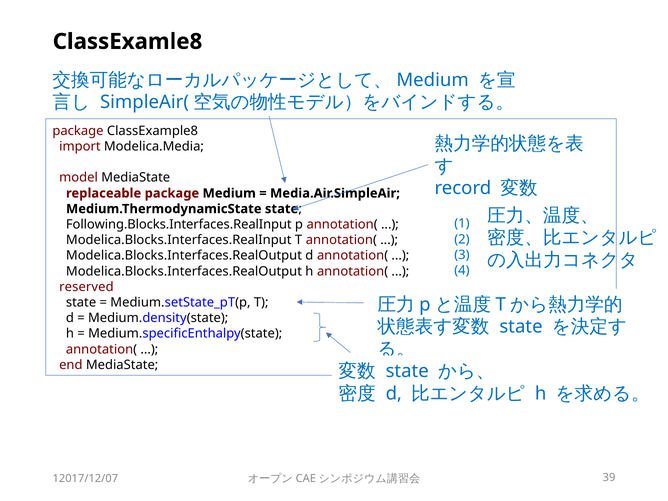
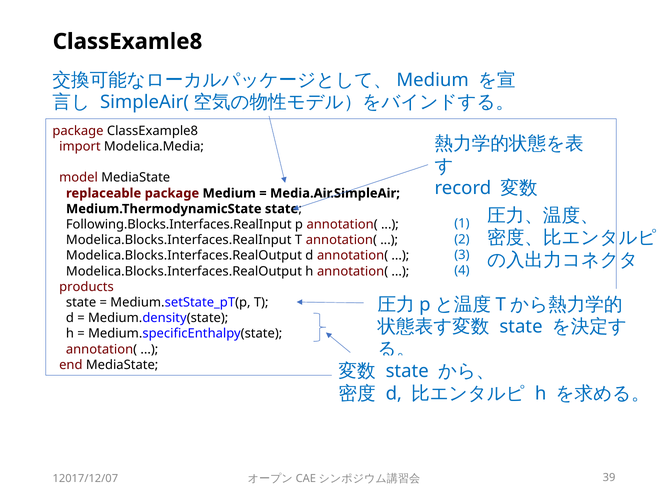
reserved: reserved -> products (86, 287)
